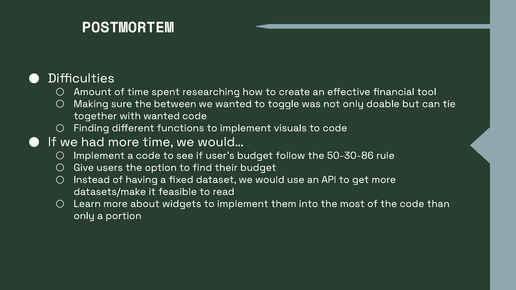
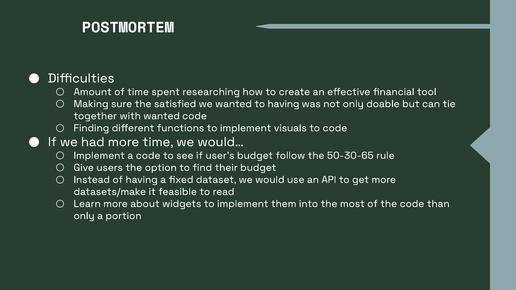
between: between -> satisfied (175, 104)
to toggle: toggle -> having (283, 104)
50-30-86: 50-30-86 -> 50-30-65 (350, 156)
